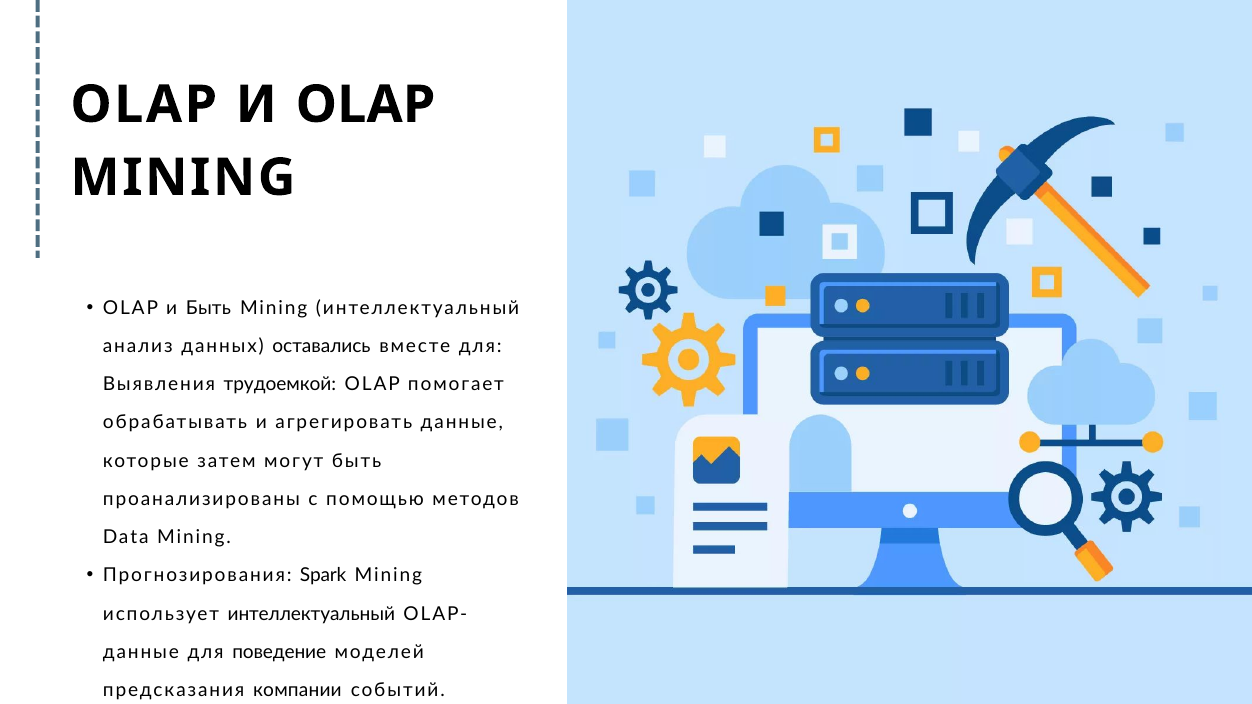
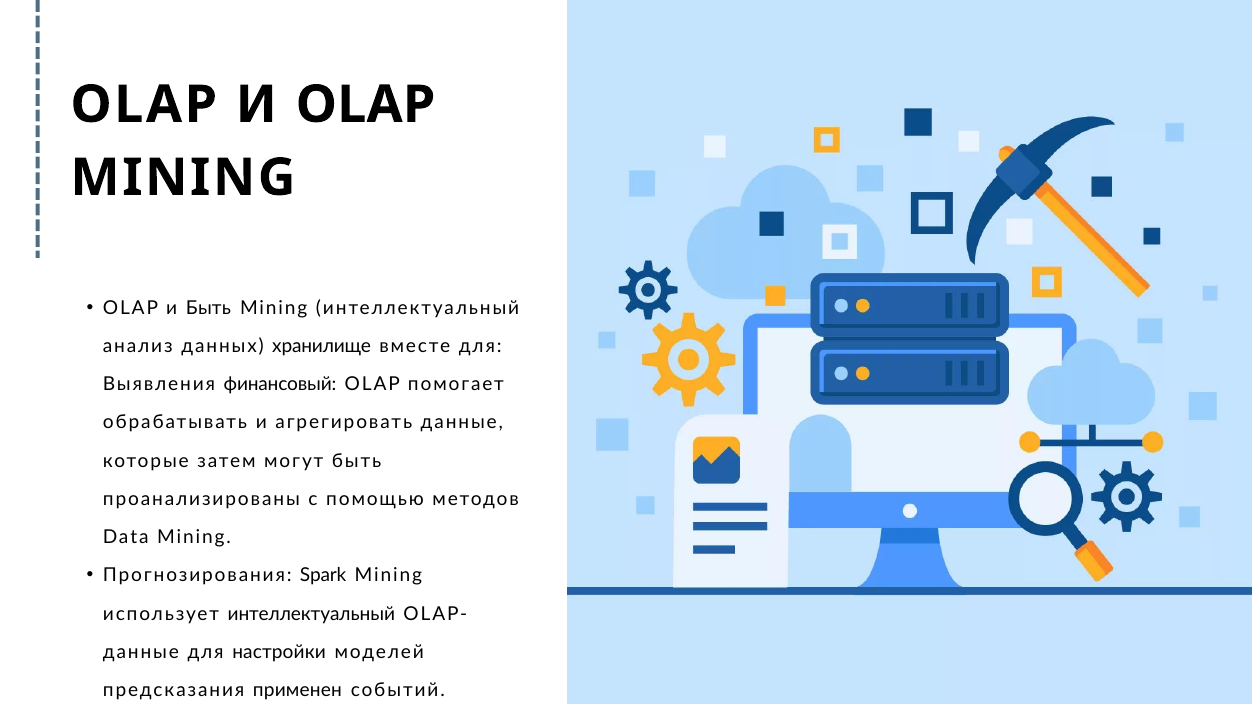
оставались: оставались -> хранилище (322, 346)
трудоемкой: трудоемкой -> финансовый (280, 384)
поведение: поведение -> настройки (279, 652)
компании: компании -> применен (297, 690)
